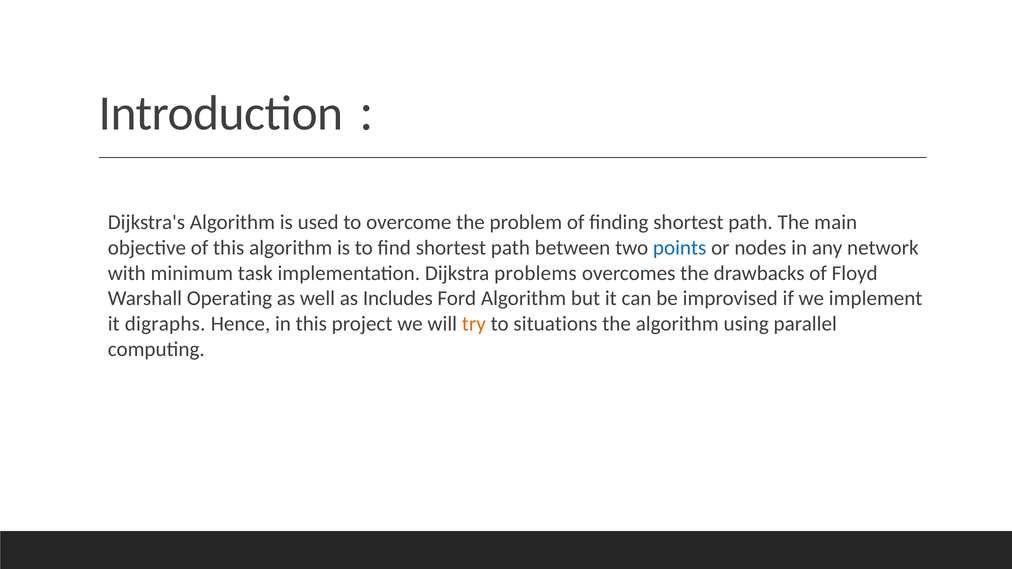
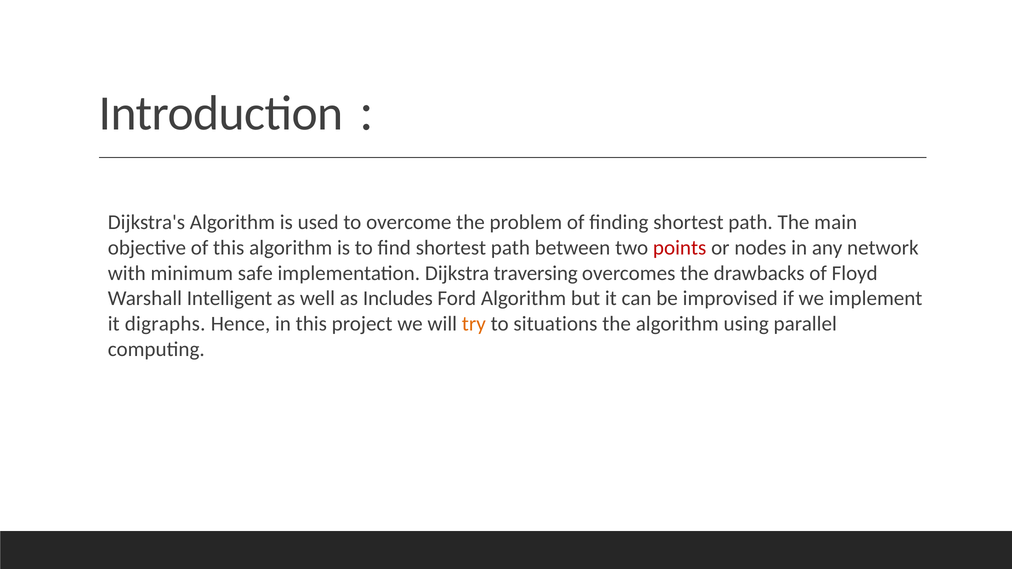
points colour: blue -> red (680, 248)
task: task -> safe (255, 273)
problems: problems -> traversing (536, 273)
Operating: Operating -> Intelligent (230, 299)
